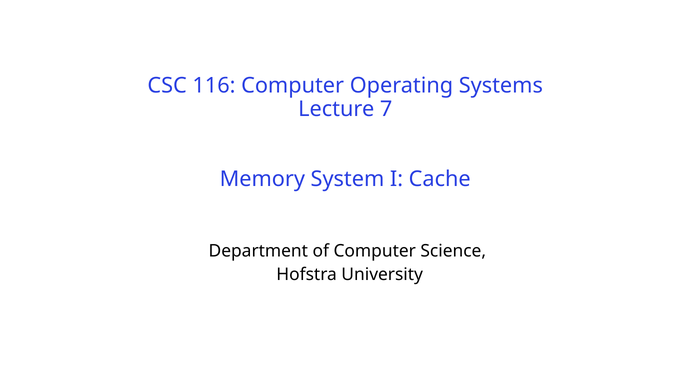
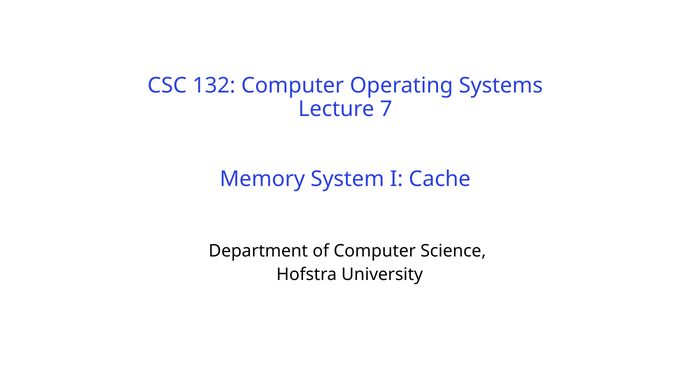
116: 116 -> 132 (214, 85)
